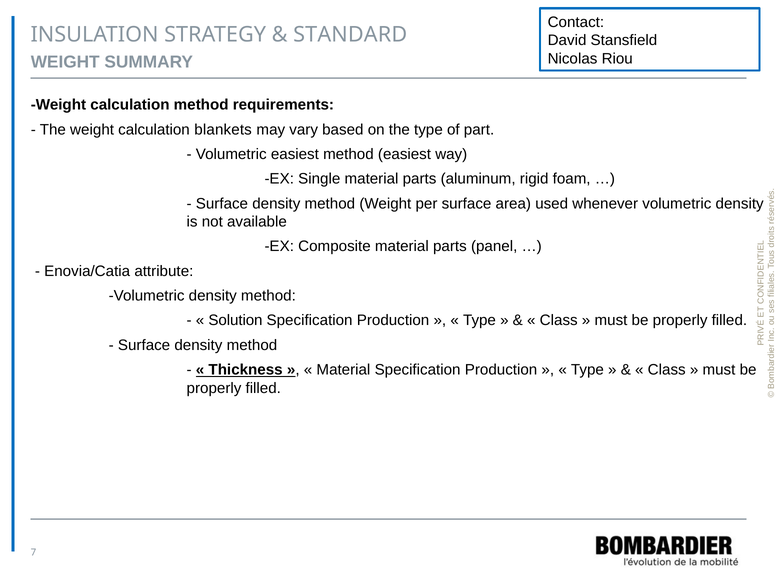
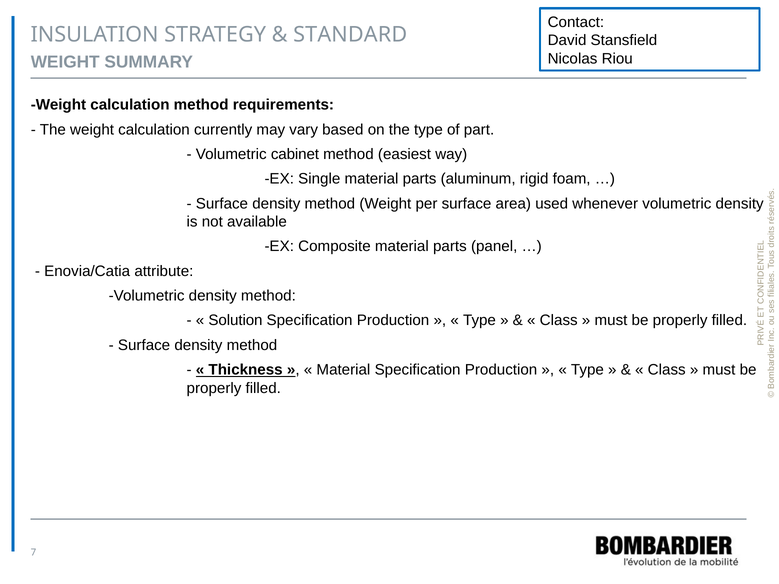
blankets: blankets -> currently (223, 130)
Volumetric easiest: easiest -> cabinet (295, 154)
